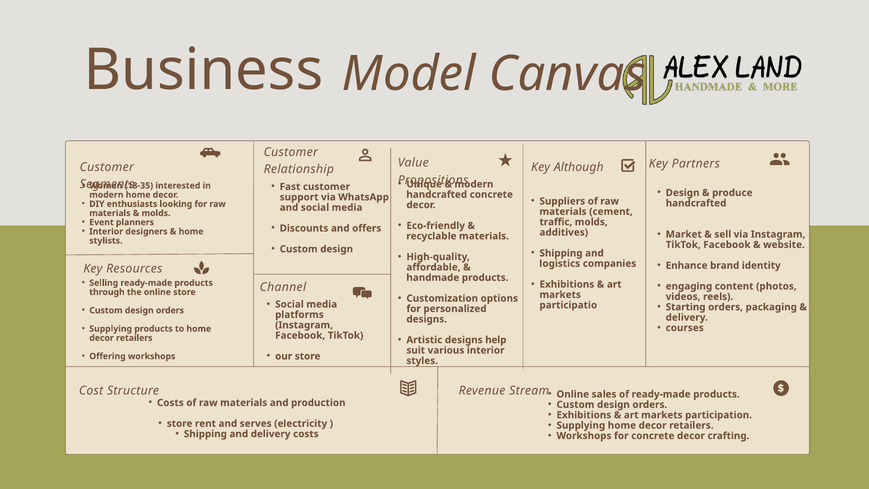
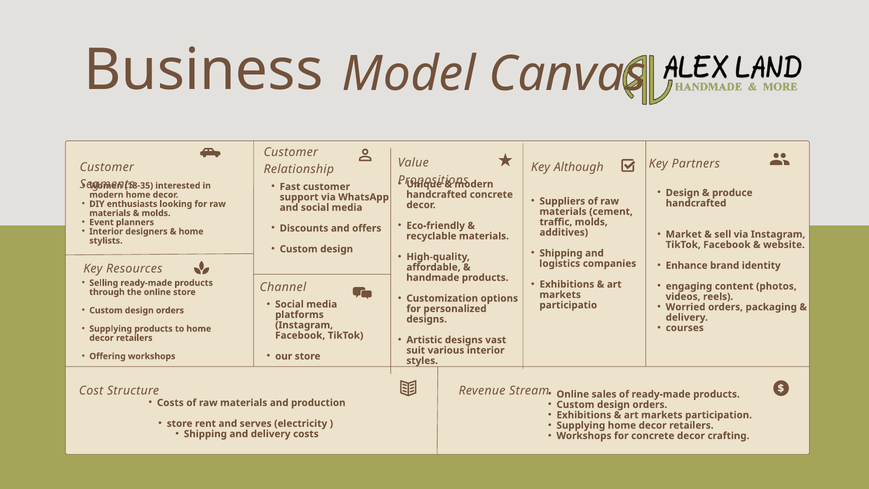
Starting: Starting -> Worried (686, 307)
help: help -> vast (496, 340)
